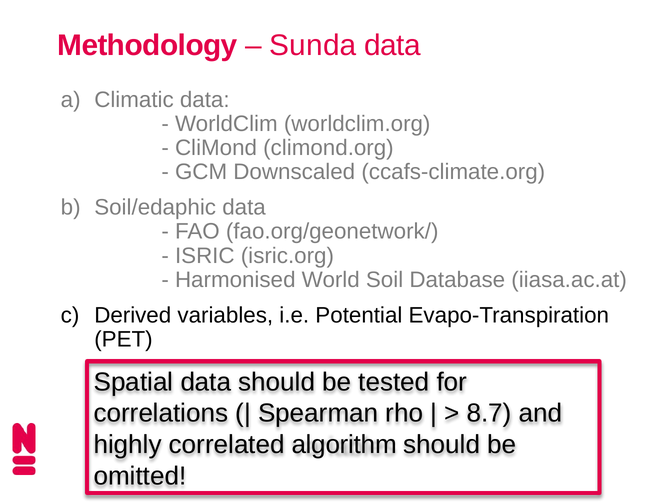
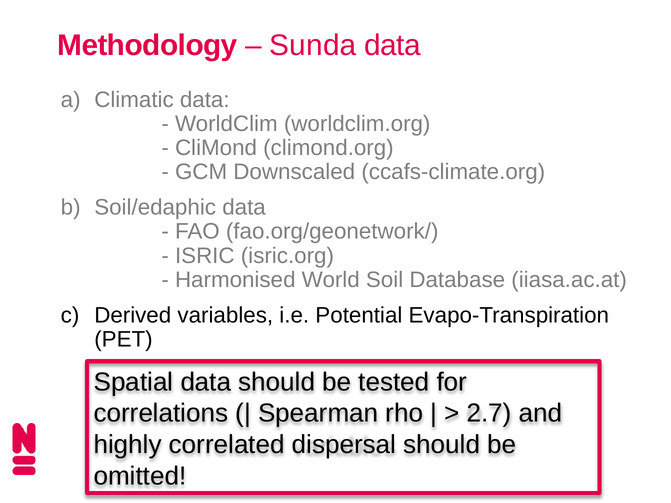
8.7: 8.7 -> 2.7 (489, 414)
algorithm: algorithm -> dispersal (344, 445)
